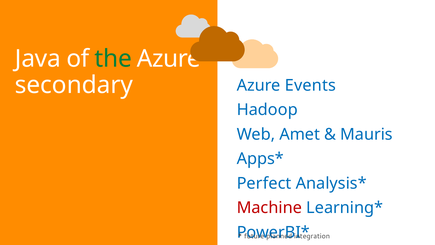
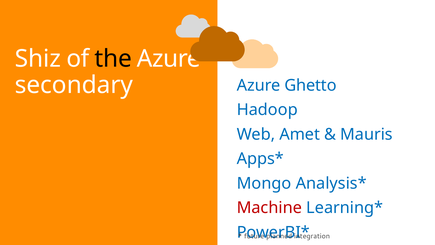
Java: Java -> Shiz (38, 59)
the colour: green -> black (113, 59)
Events: Events -> Ghetto (311, 85)
Perfect: Perfect -> Mongo (264, 183)
